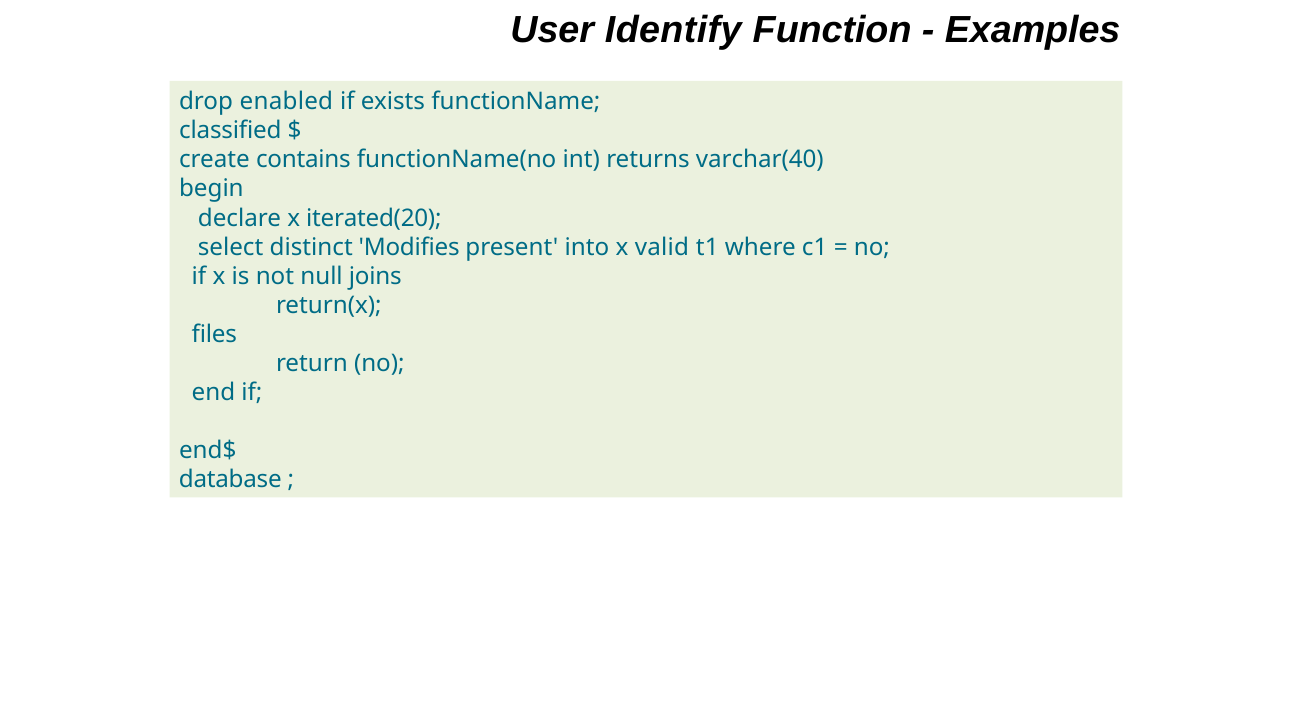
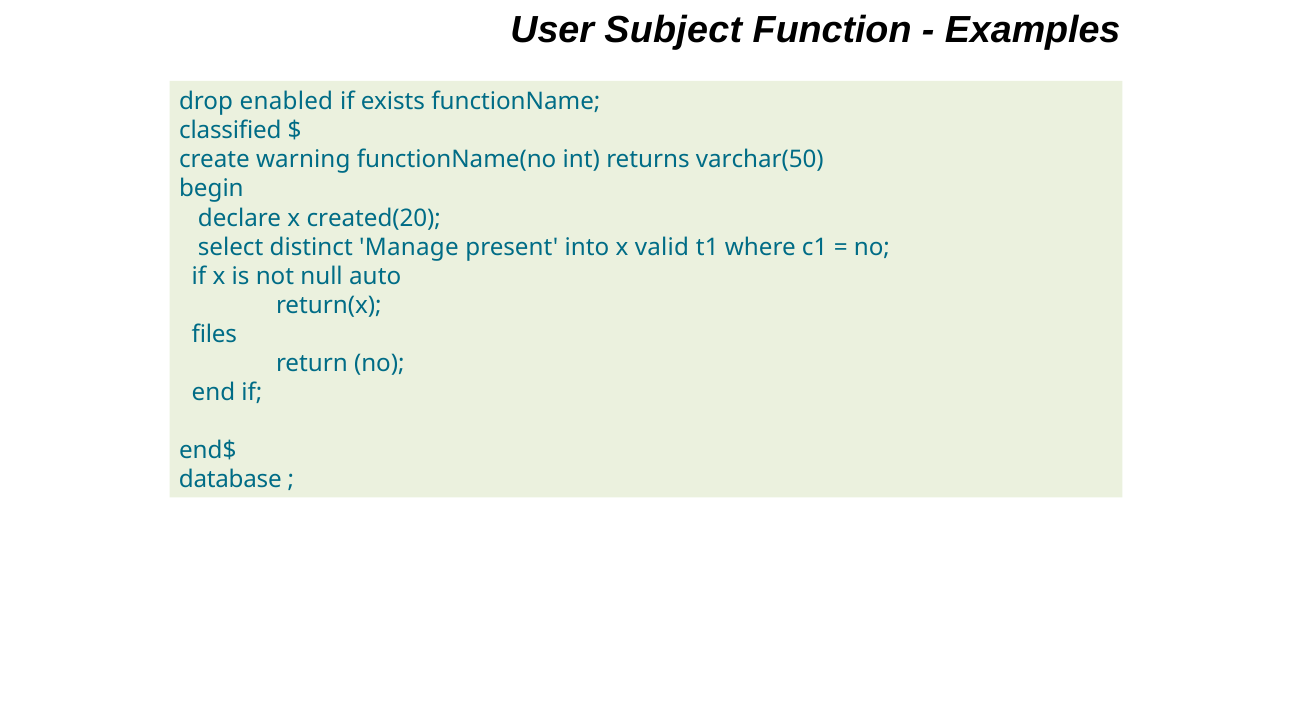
Identify: Identify -> Subject (673, 30)
contains: contains -> warning (303, 160)
varchar(40: varchar(40 -> varchar(50 (760, 160)
iterated(20: iterated(20 -> created(20 (374, 218)
Modifies: Modifies -> Manage (409, 247)
joins: joins -> auto (375, 276)
